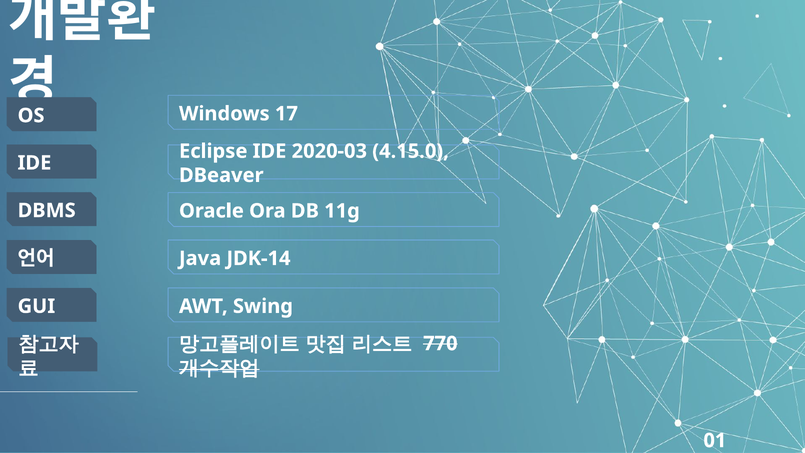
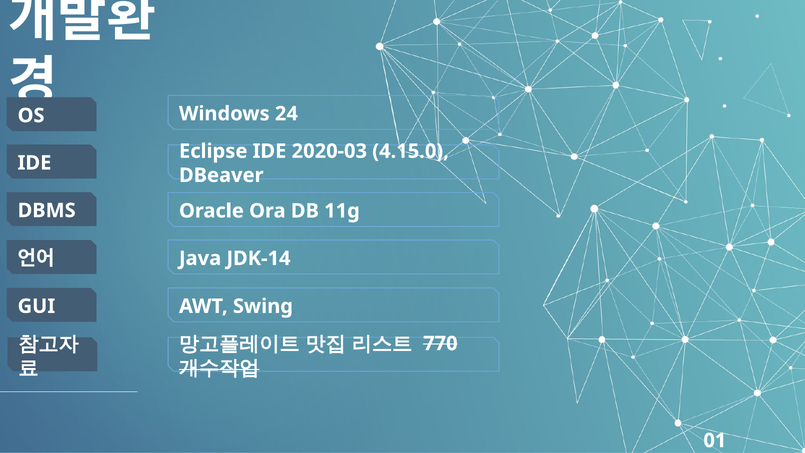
17: 17 -> 24 (286, 114)
